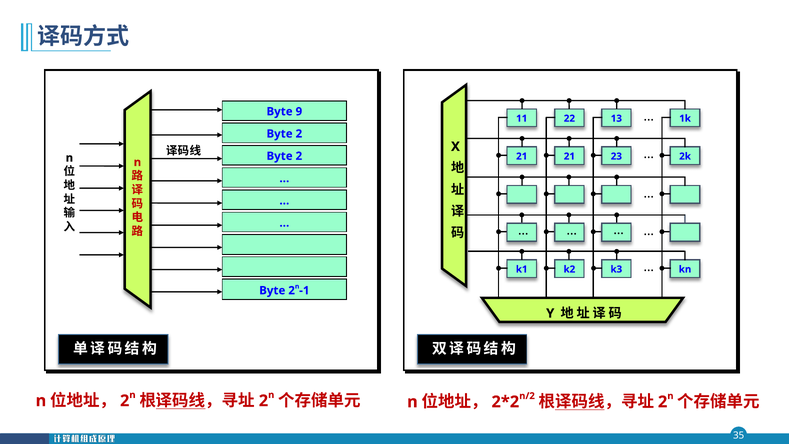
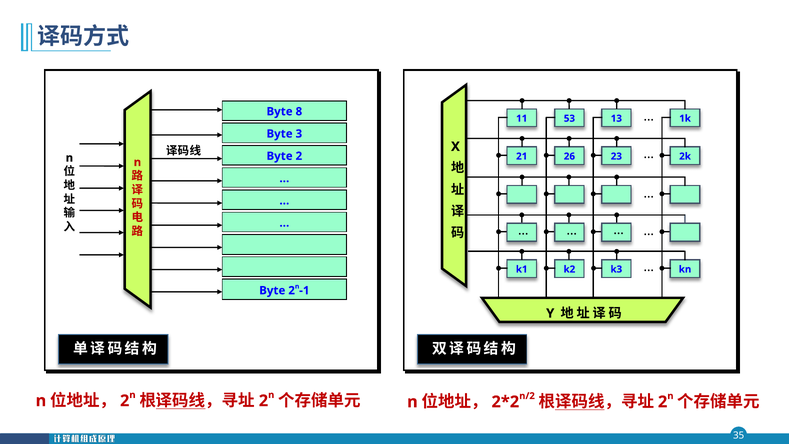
9: 9 -> 8 (299, 111)
22: 22 -> 53 (569, 118)
2: 2 -> 3 (299, 134)
21 21: 21 -> 26 (569, 156)
